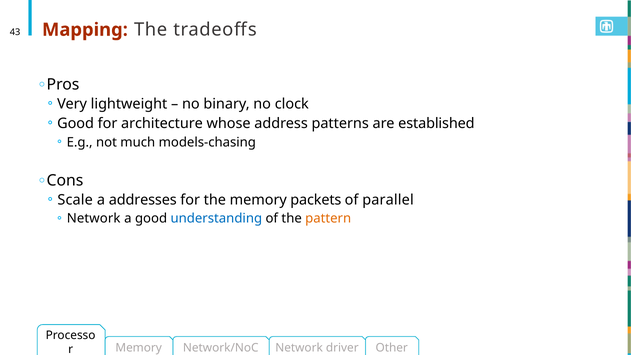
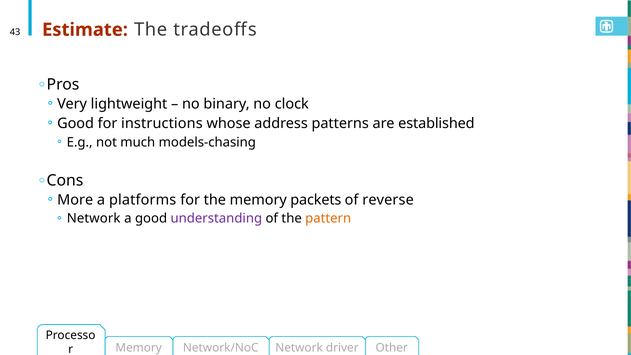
Mapping: Mapping -> Estimate (85, 30)
architecture: architecture -> instructions (162, 123)
Scale: Scale -> More (75, 200)
addresses: addresses -> platforms (143, 200)
parallel: parallel -> reverse (388, 200)
understanding colour: blue -> purple (216, 219)
